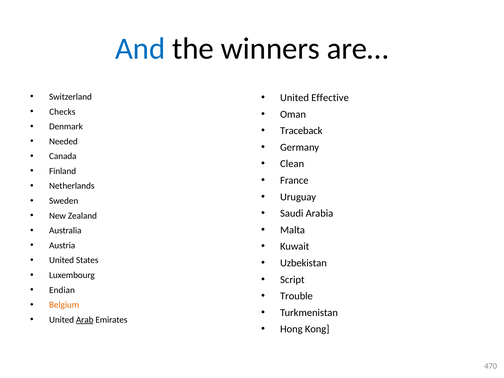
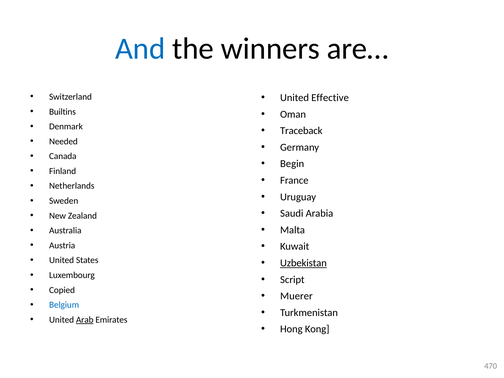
Checks: Checks -> Builtins (62, 112)
Clean: Clean -> Begin (292, 164)
Uzbekistan underline: none -> present (303, 263)
Endian: Endian -> Copied (62, 290)
Trouble: Trouble -> Muerer (296, 296)
Belgium colour: orange -> blue (64, 305)
